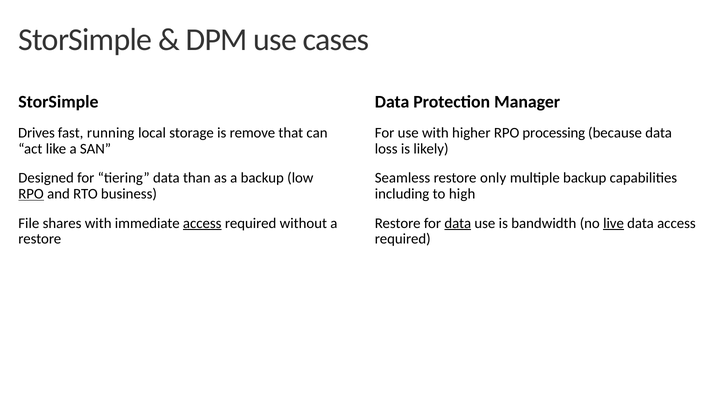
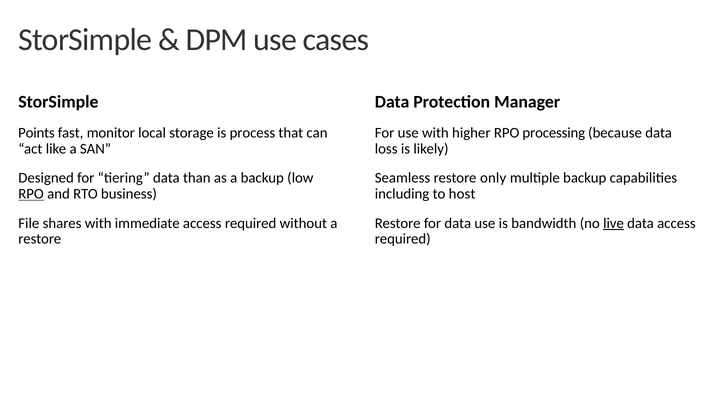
Drives: Drives -> Points (36, 133)
running: running -> monitor (111, 133)
remove: remove -> process (252, 133)
high: high -> host (462, 194)
access underline: present -> none (202, 223)
data underline: present -> none (458, 223)
